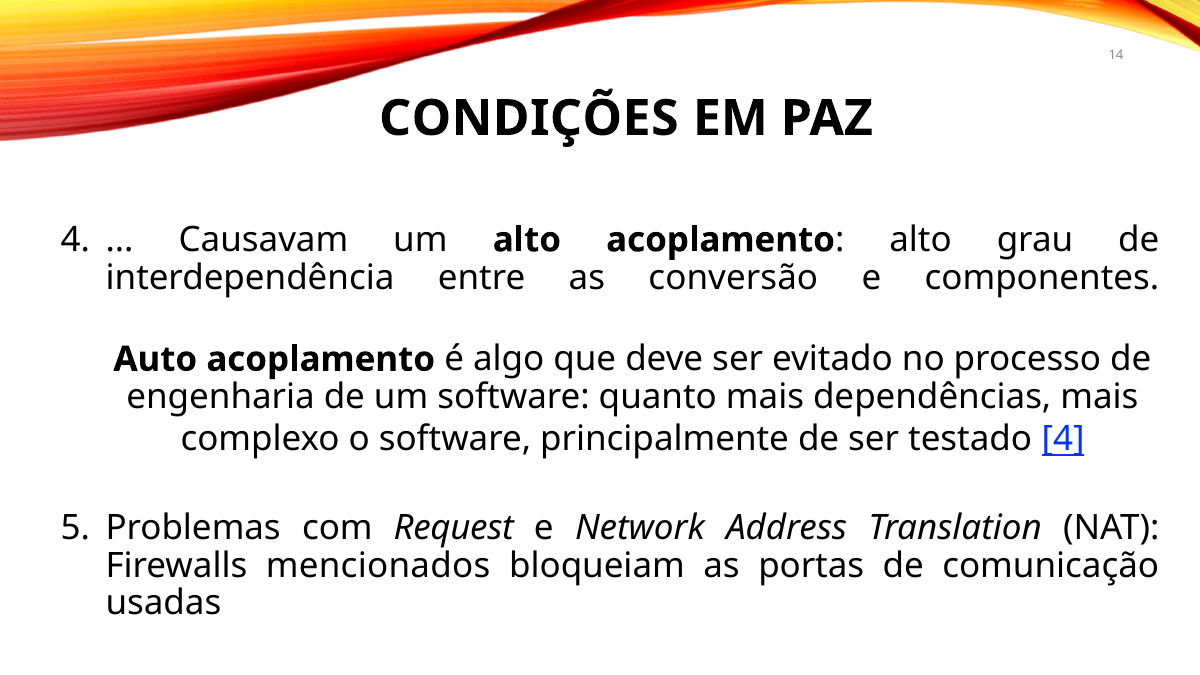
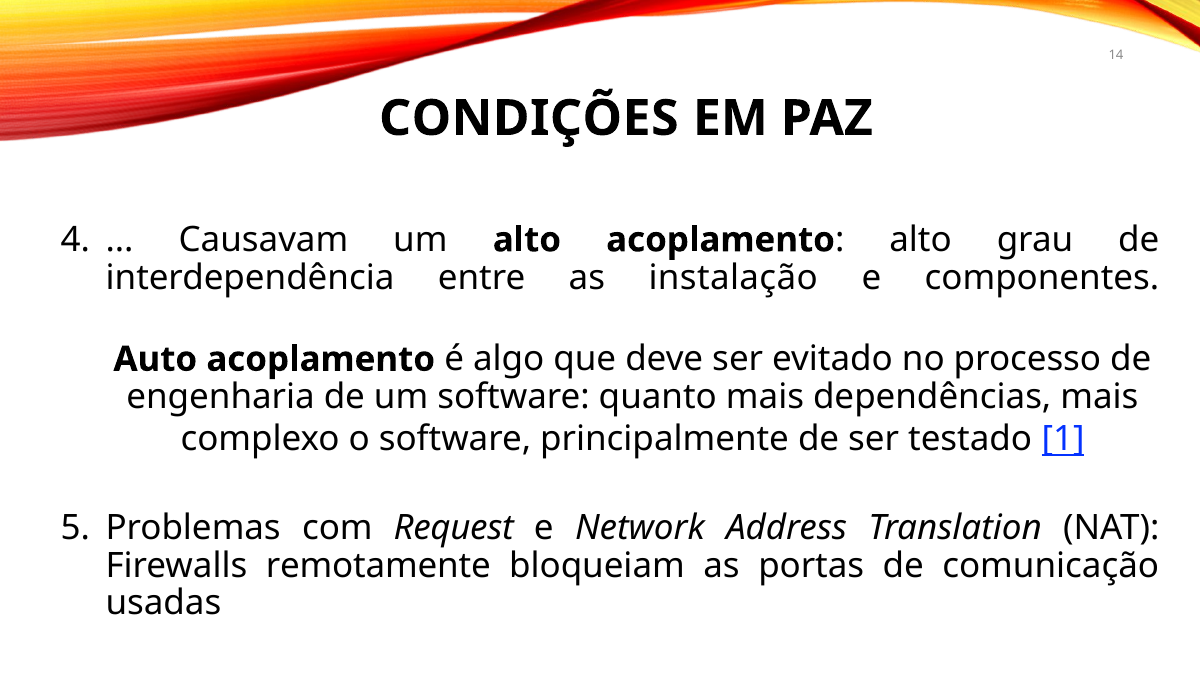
conversão: conversão -> instalação (733, 278)
testado 4: 4 -> 1 (1063, 439)
mencionados: mencionados -> remotamente (378, 565)
